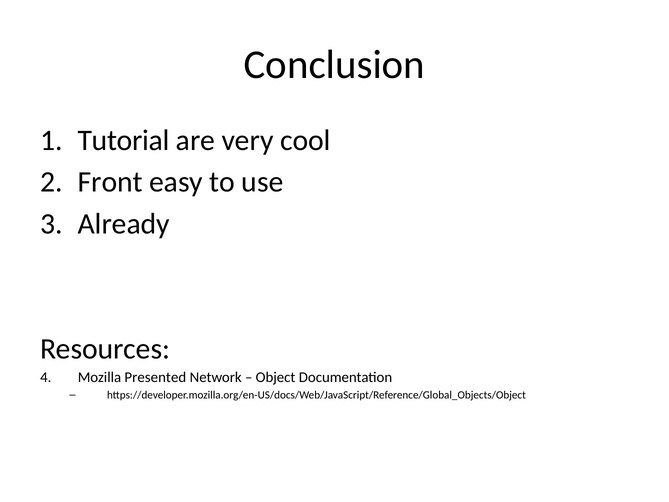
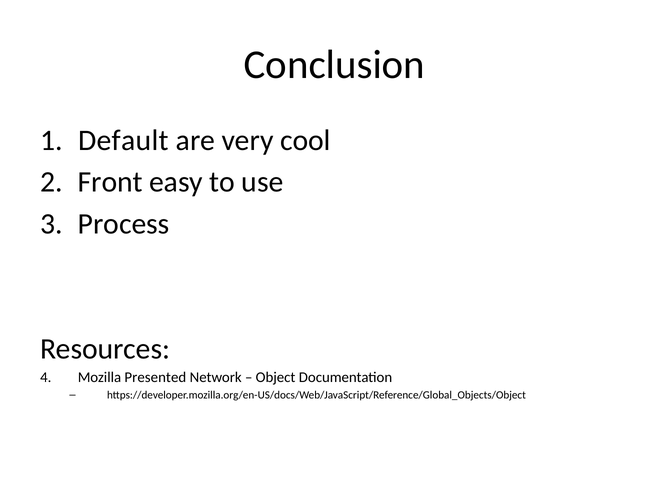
Tutorial: Tutorial -> Default (123, 140)
Already: Already -> Process (124, 224)
